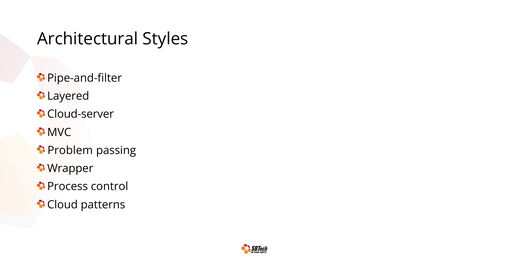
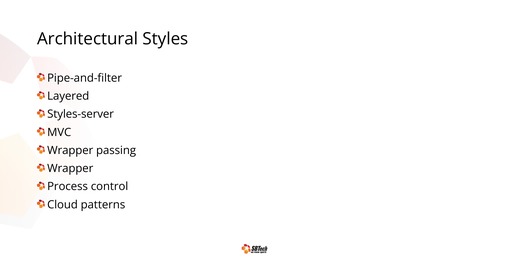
Cloud-server: Cloud-server -> Styles-server (81, 114)
Problem: Problem -> Wrapper (70, 151)
